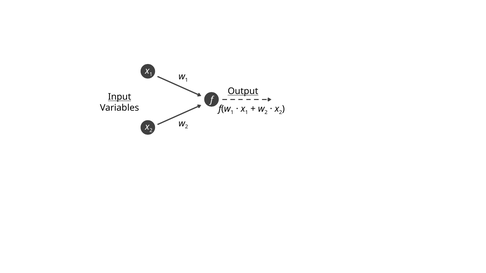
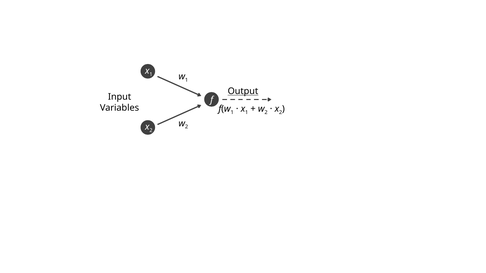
Input underline: present -> none (120, 97)
